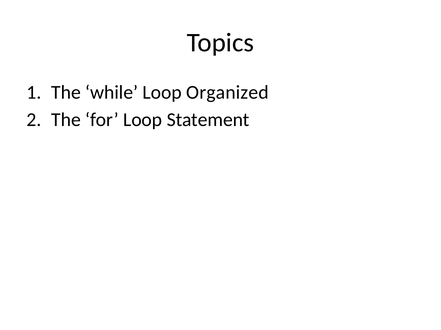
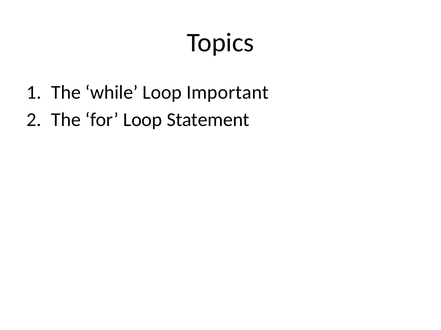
Organized: Organized -> Important (228, 93)
